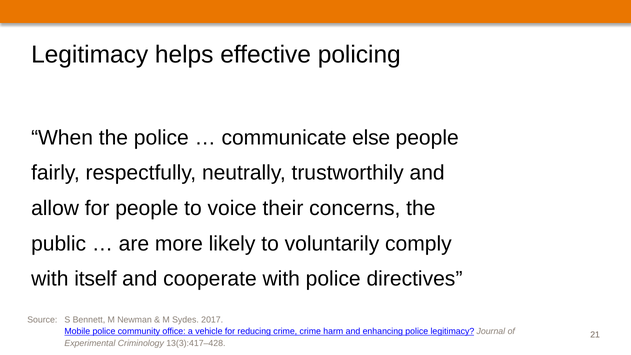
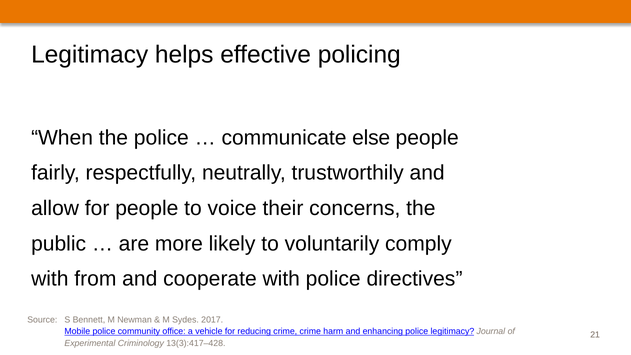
itself: itself -> from (95, 279)
